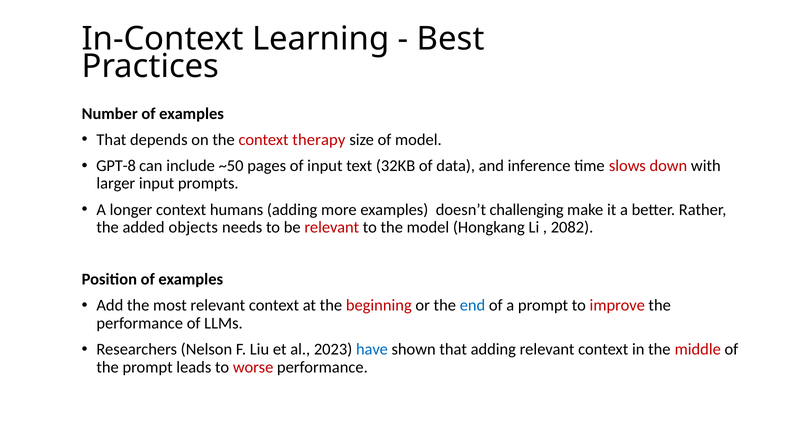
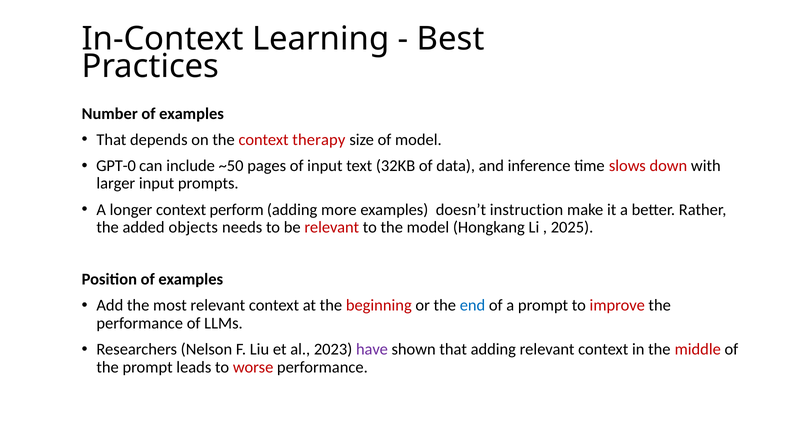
GPT-8: GPT-8 -> GPT-0 (116, 166)
humans: humans -> perform (237, 209)
challenging: challenging -> instruction (526, 209)
2082: 2082 -> 2025 (572, 227)
have colour: blue -> purple (372, 349)
